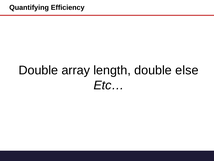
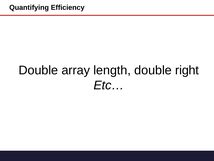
else: else -> right (187, 70)
